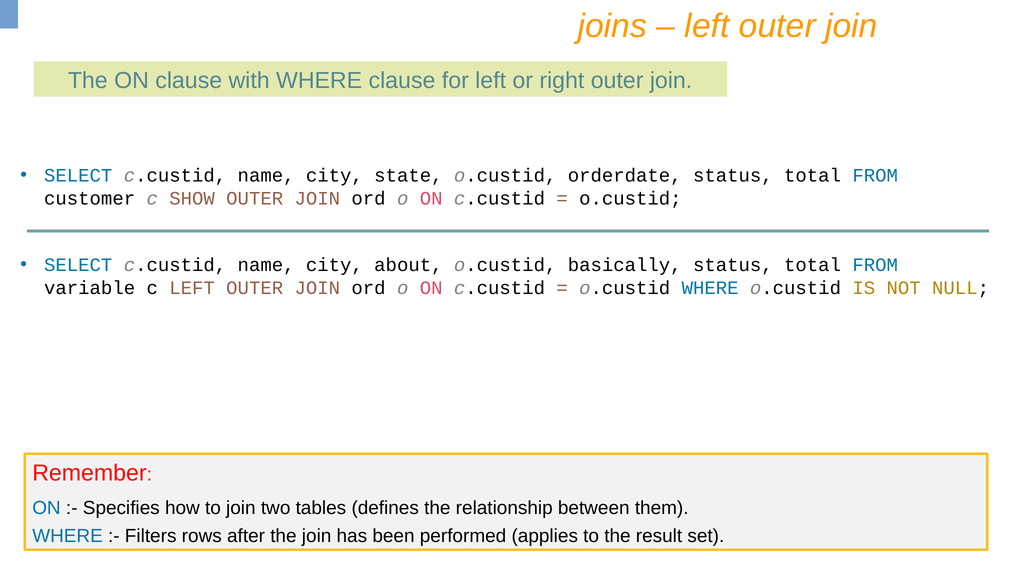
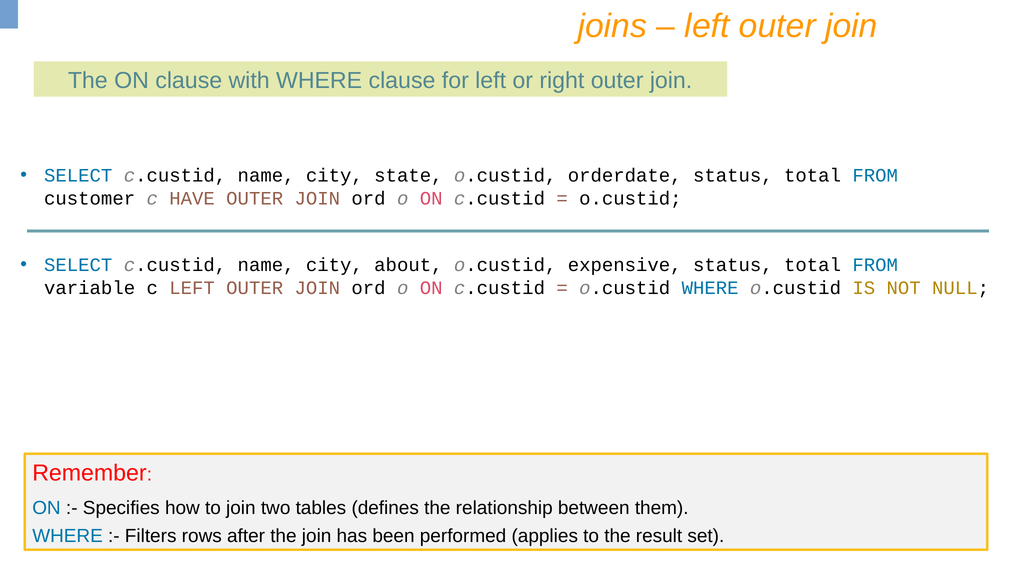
SHOW: SHOW -> HAVE (192, 198)
basically: basically -> expensive (625, 265)
